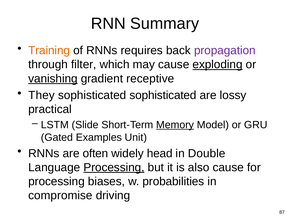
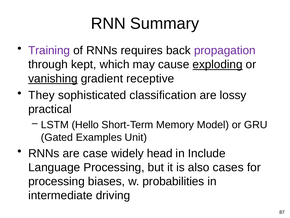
Training colour: orange -> purple (49, 50)
filter: filter -> kept (84, 64)
sophisticated sophisticated: sophisticated -> classification (163, 95)
Slide: Slide -> Hello (85, 124)
Memory underline: present -> none (175, 124)
often: often -> case (95, 153)
Double: Double -> Include (207, 153)
Processing underline: present -> none (114, 167)
also cause: cause -> cases (228, 167)
compromise: compromise -> intermediate (60, 195)
